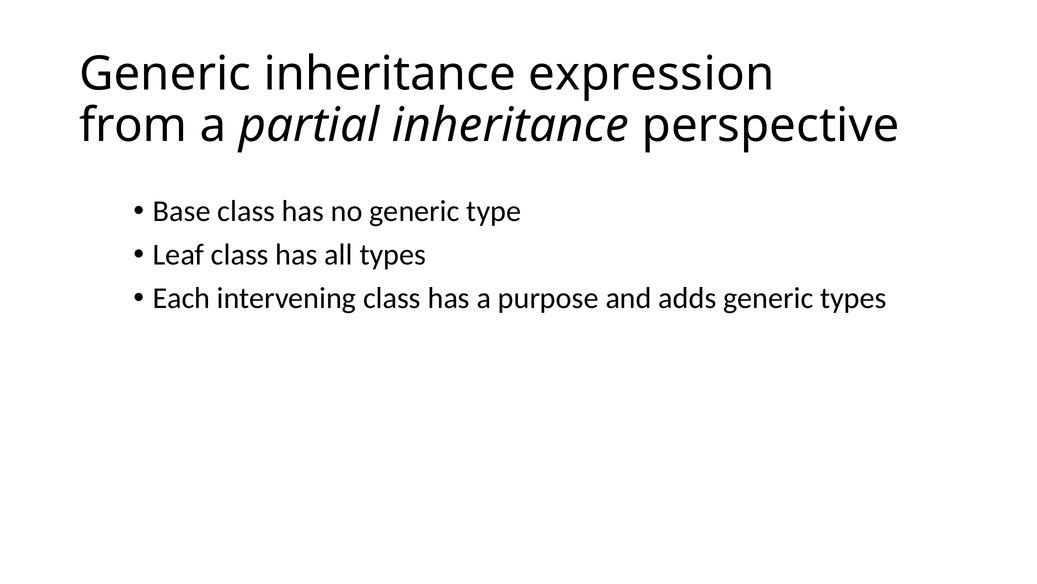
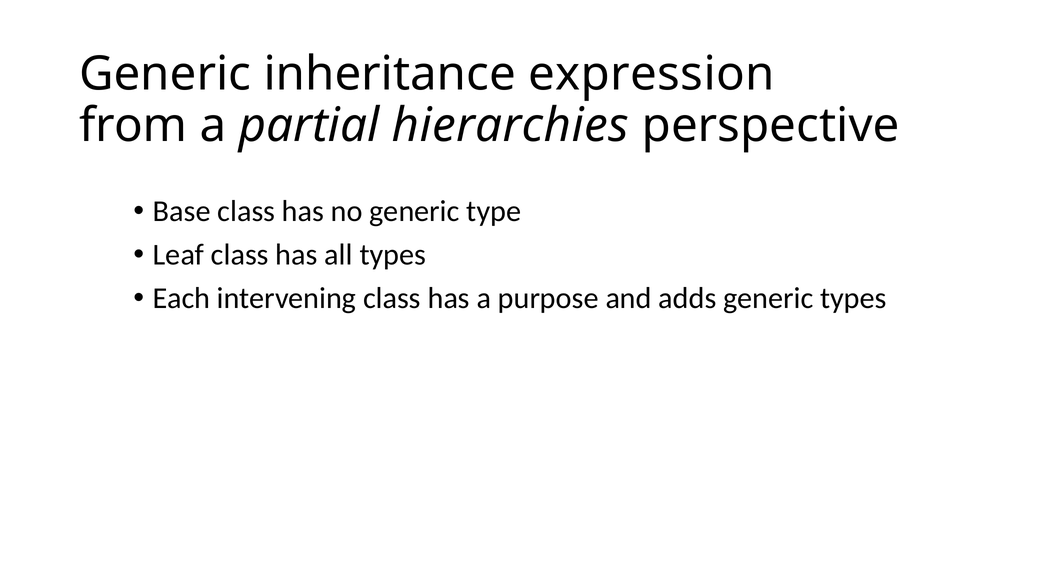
partial inheritance: inheritance -> hierarchies (510, 125)
